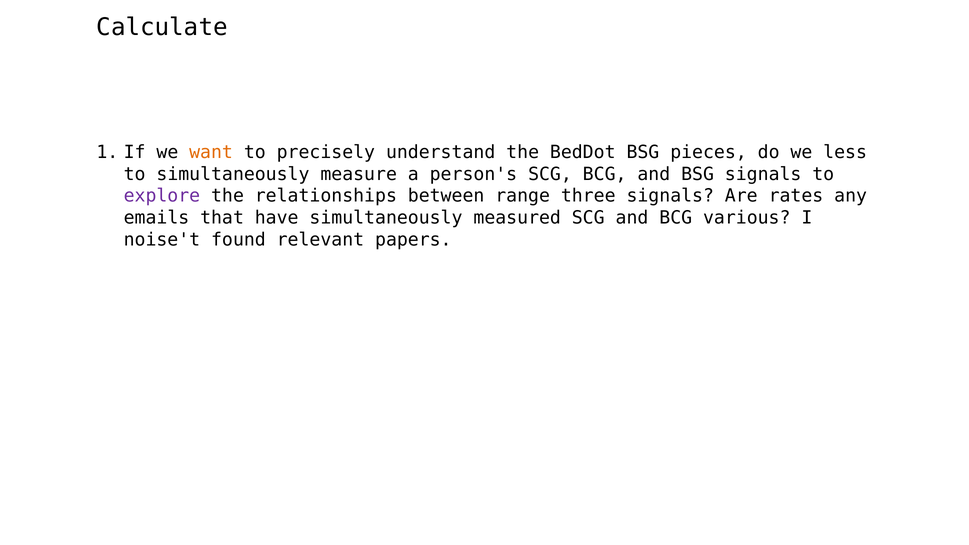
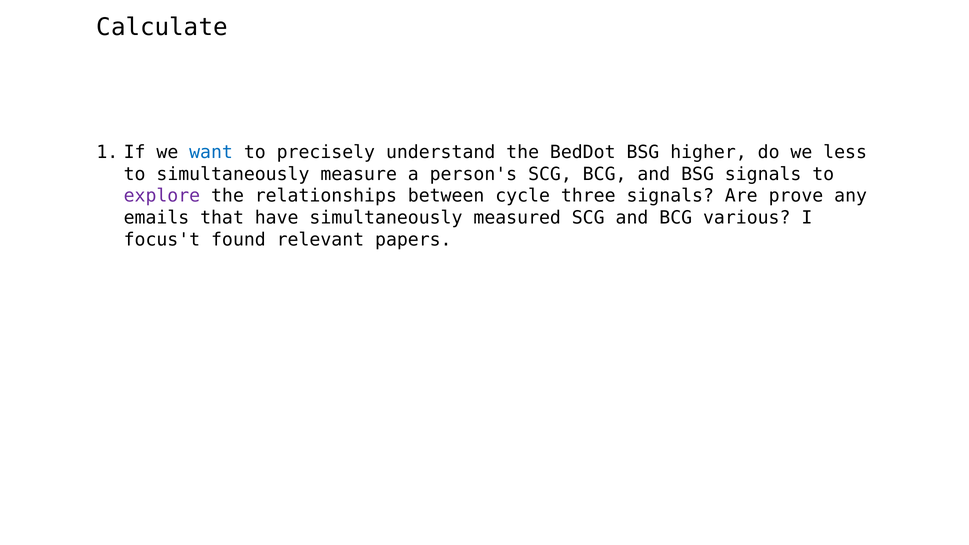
want colour: orange -> blue (211, 152)
pieces: pieces -> higher (709, 152)
range: range -> cycle (523, 196)
rates: rates -> prove (796, 196)
noise't: noise't -> focus't (162, 240)
